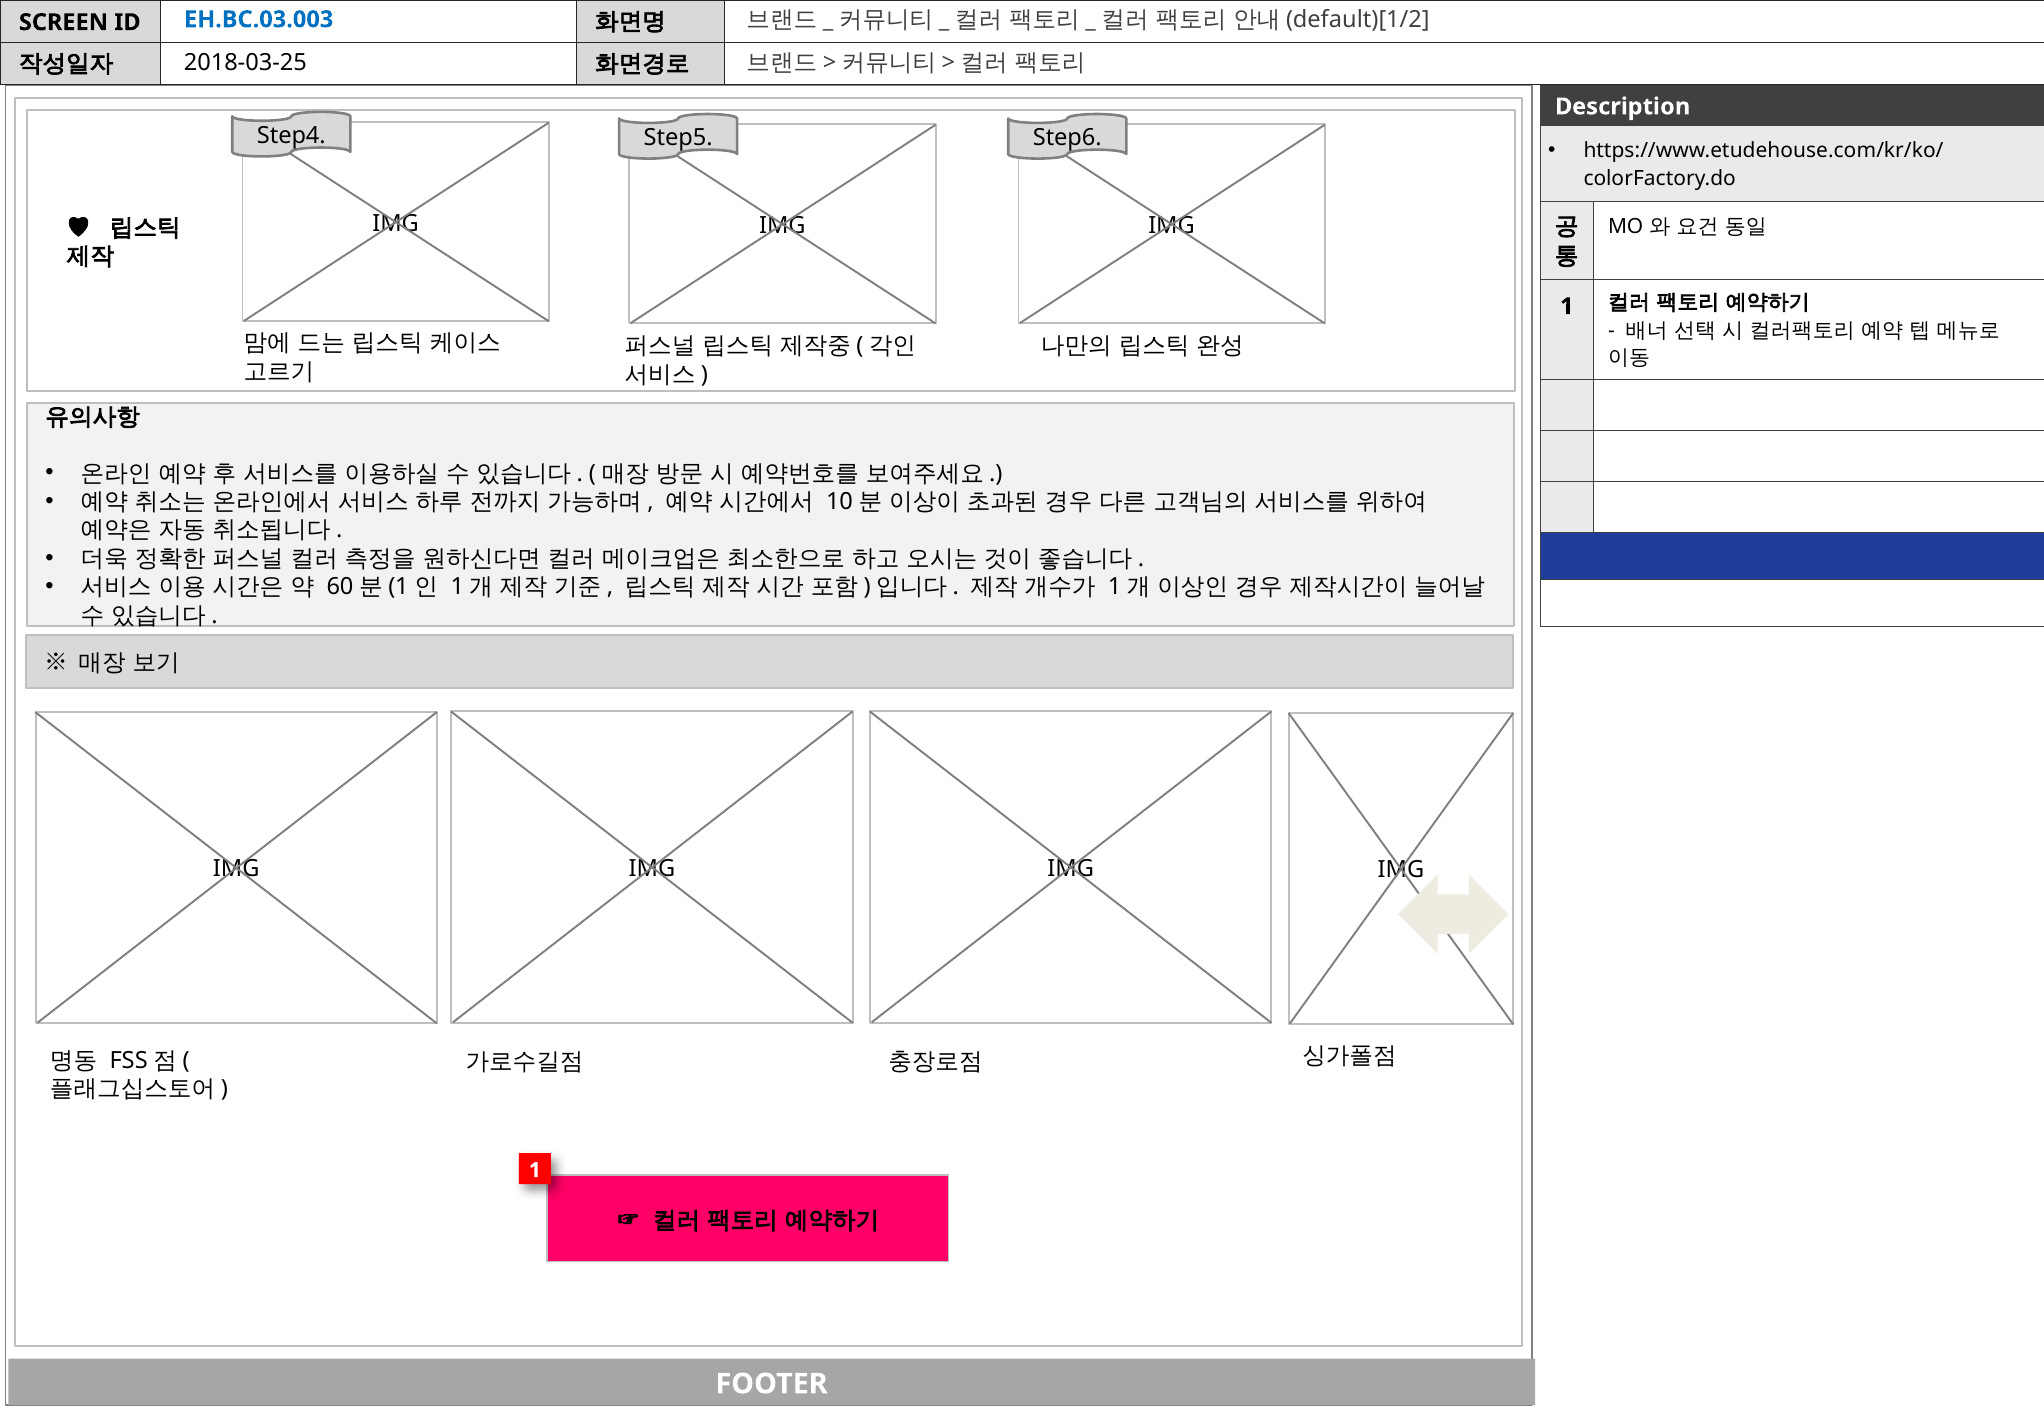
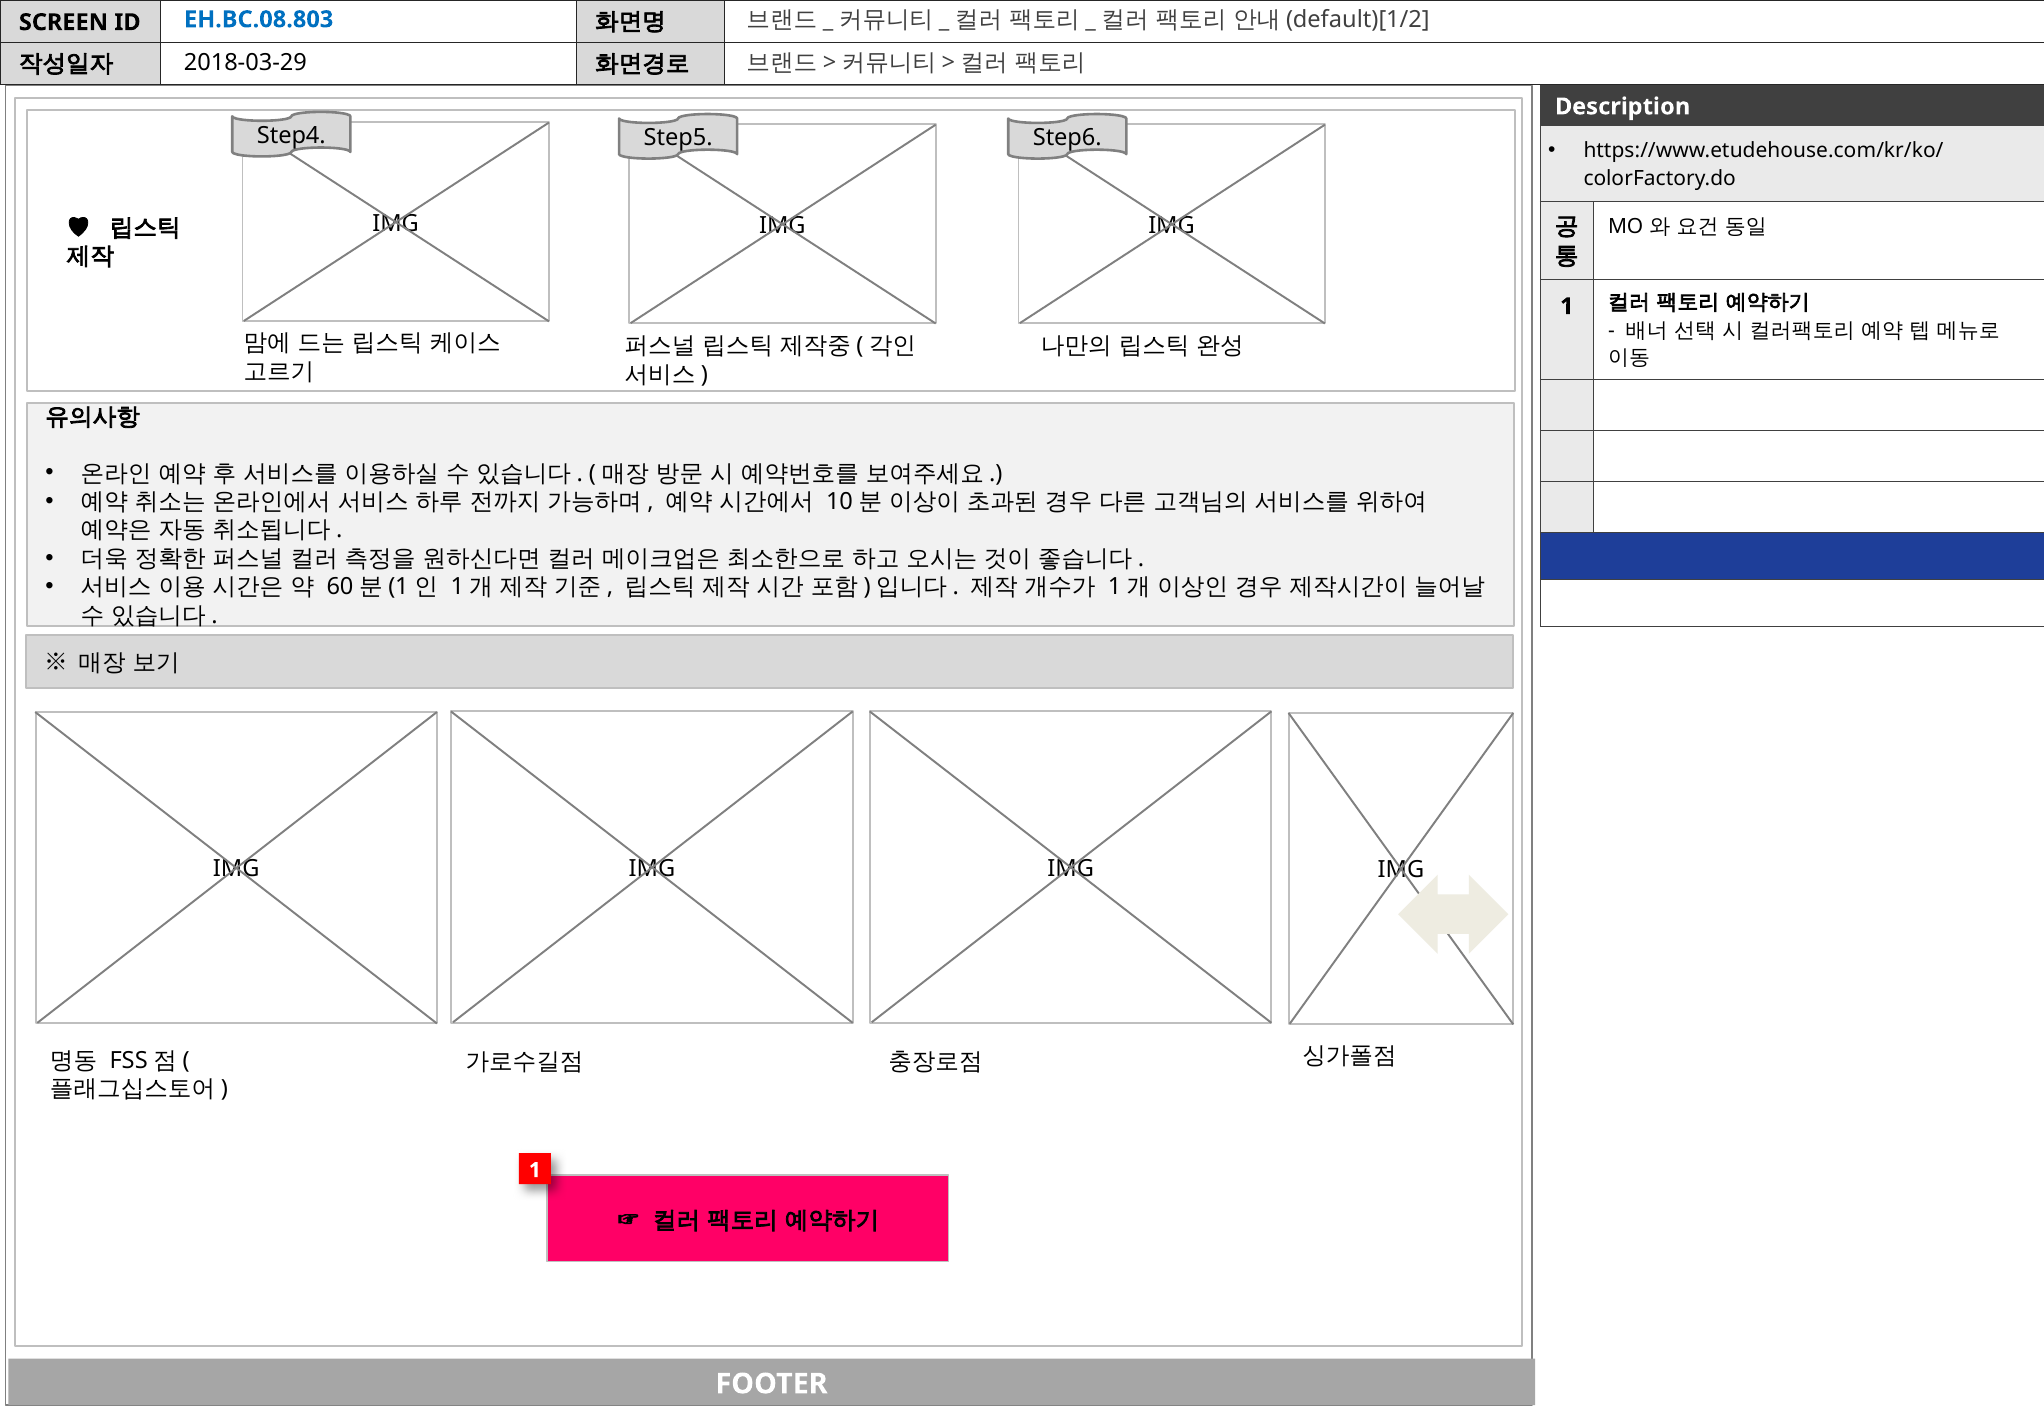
EH.BC.03.003: EH.BC.03.003 -> EH.BC.08.803 (259, 19)
2018-03-25: 2018-03-25 -> 2018-03-29 (245, 63)
